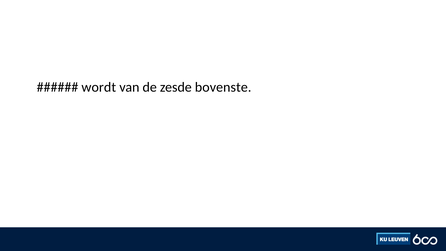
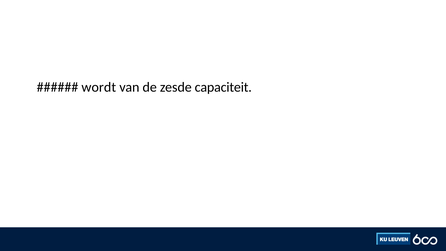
bovenste: bovenste -> capaciteit (223, 87)
